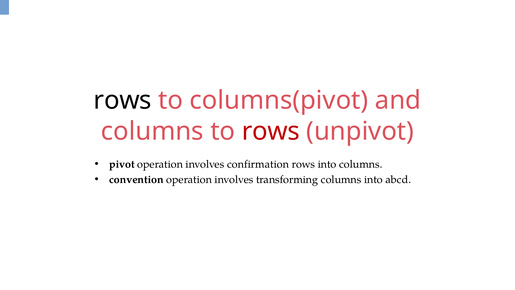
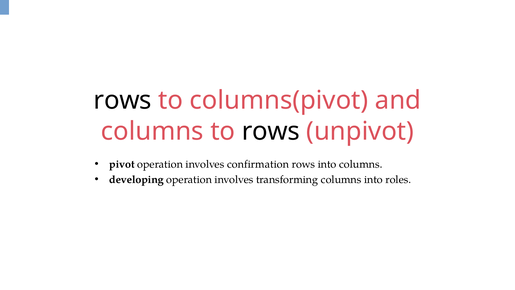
rows colour: red -> black (271, 131)
convention: convention -> developing (137, 179)
abcd: abcd -> roles (398, 179)
